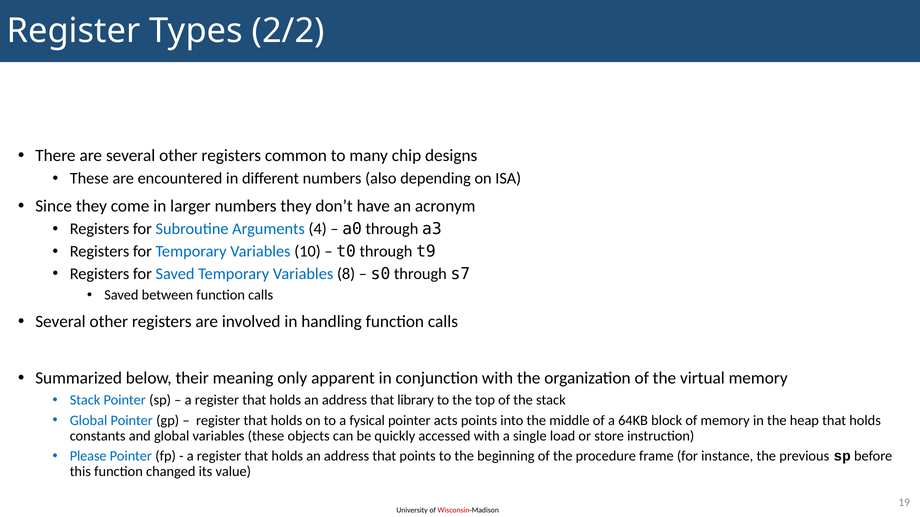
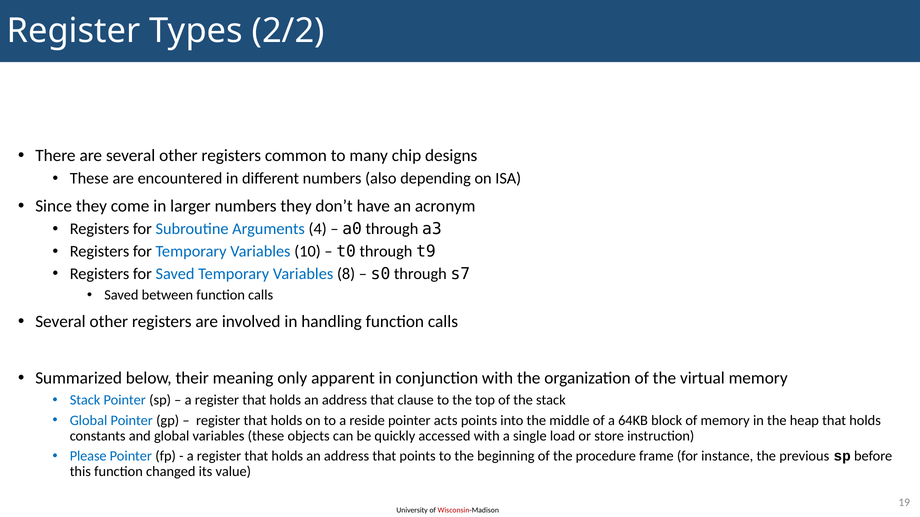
library: library -> clause (416, 400)
fysical: fysical -> reside (367, 421)
